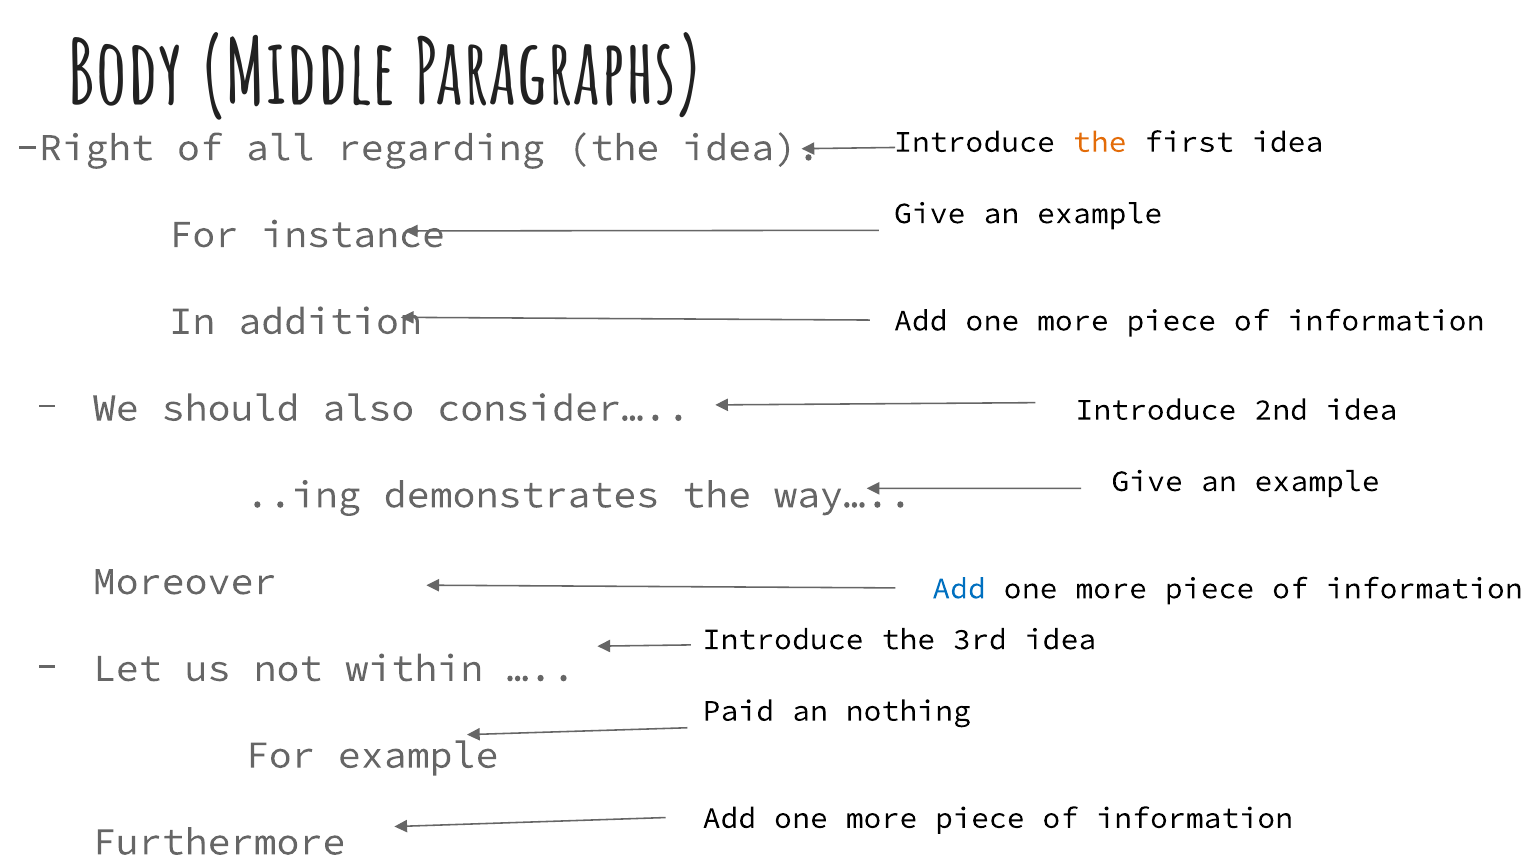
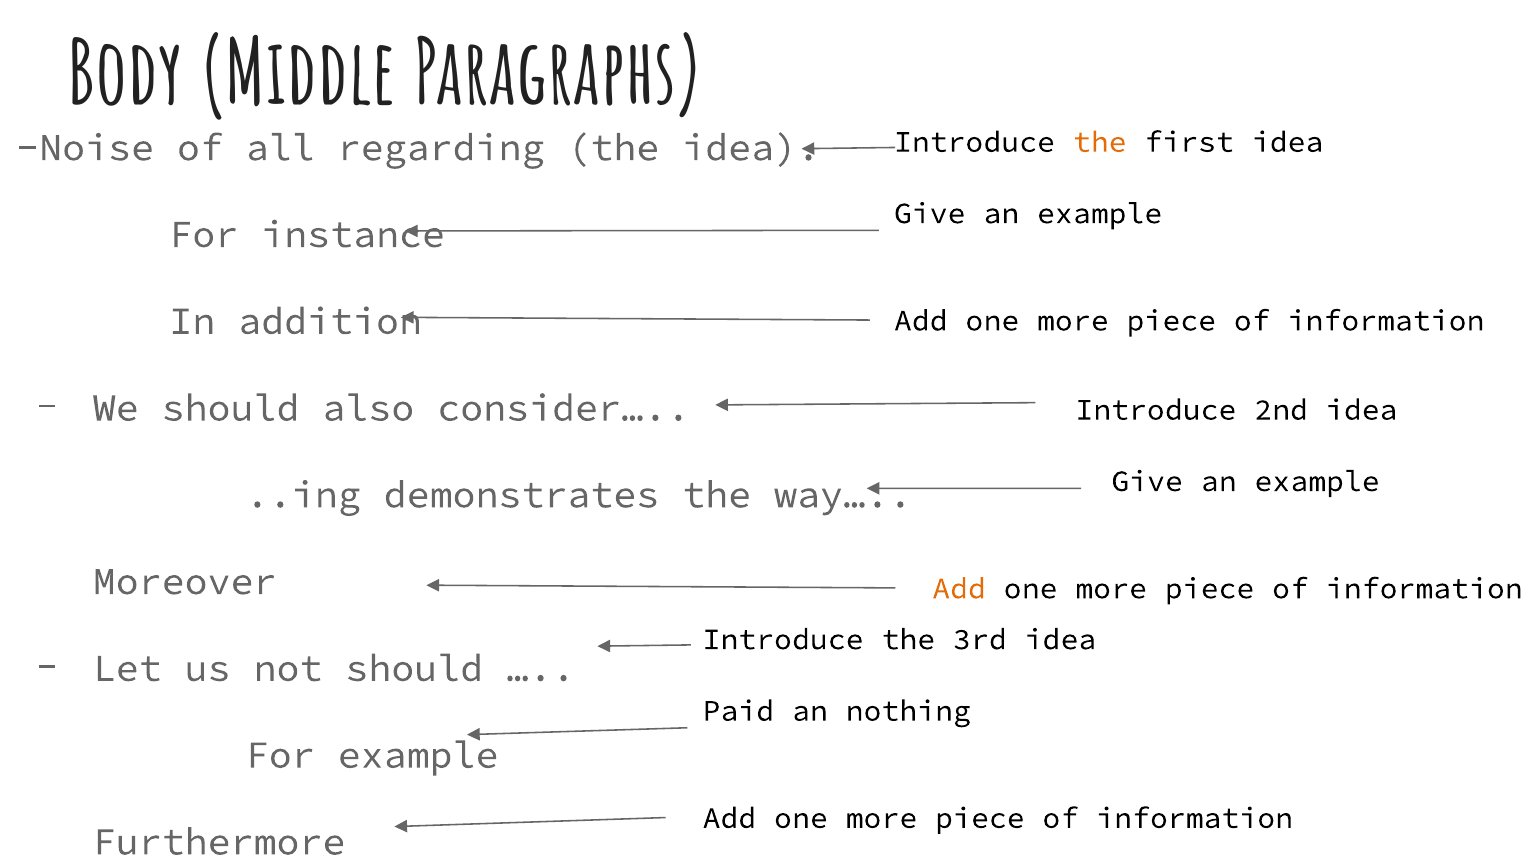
Right: Right -> Noise (85, 148)
Add colour: blue -> orange (959, 589)
not within: within -> should (414, 668)
